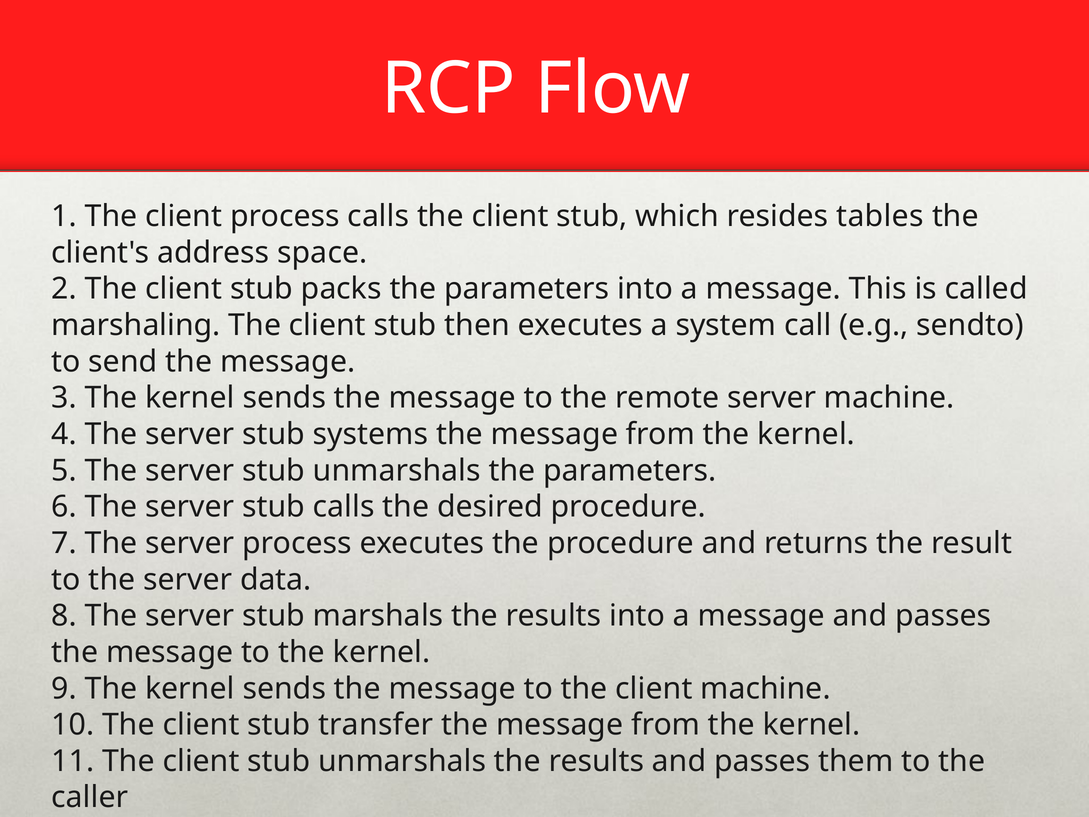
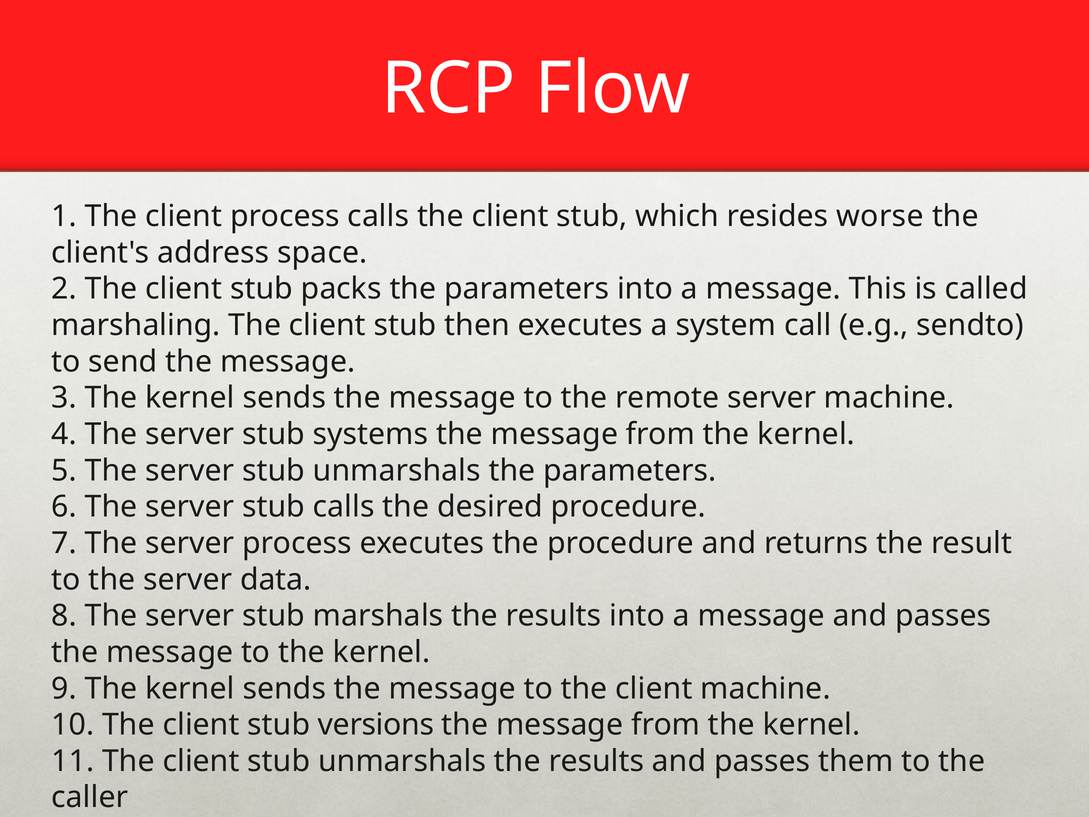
tables: tables -> worse (880, 216)
transfer: transfer -> versions (376, 725)
